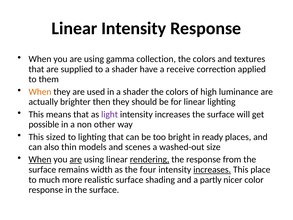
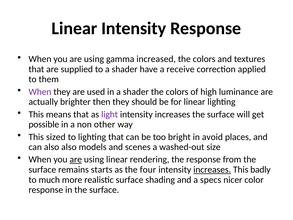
collection: collection -> increased (156, 59)
When colour: orange -> purple (40, 92)
ready: ready -> avoid (212, 137)
also thin: thin -> also (69, 147)
When underline: present -> none (40, 159)
rendering underline: present -> none (150, 159)
width: width -> starts (102, 169)
place: place -> badly (260, 169)
partly: partly -> specs (211, 180)
